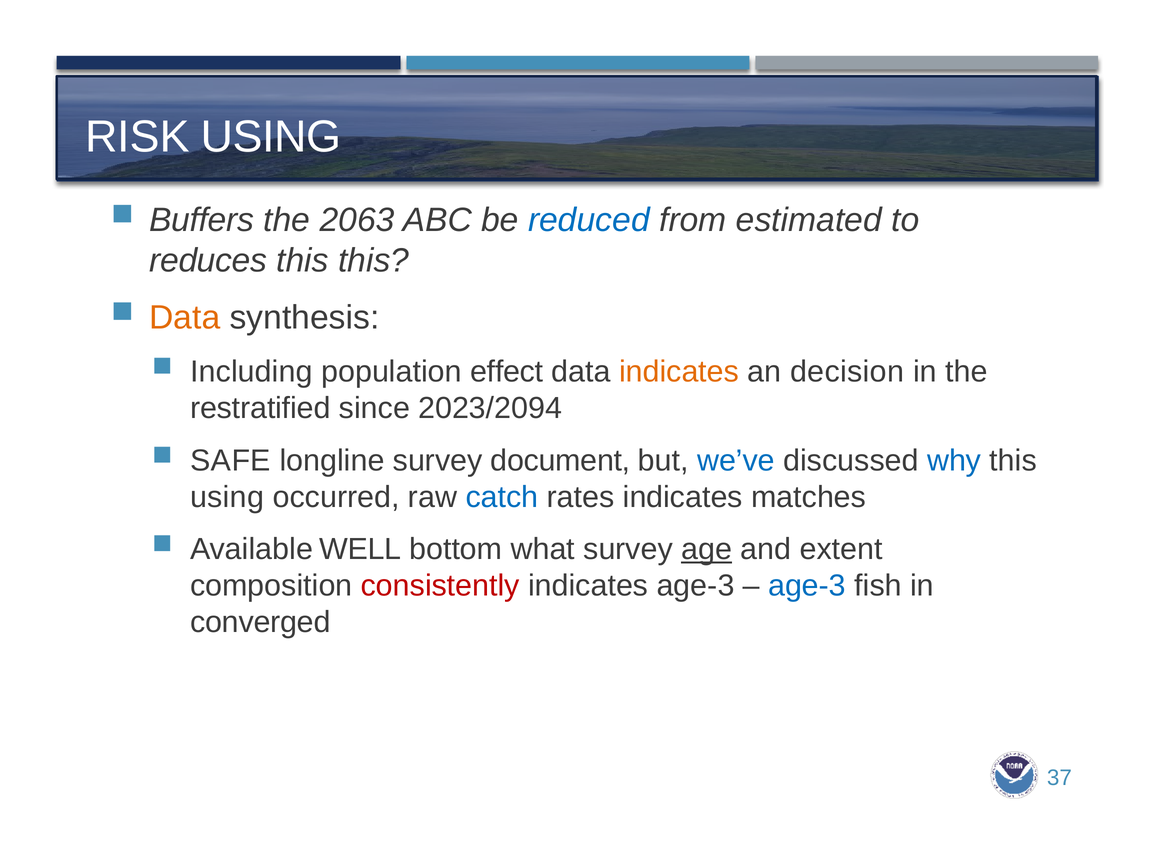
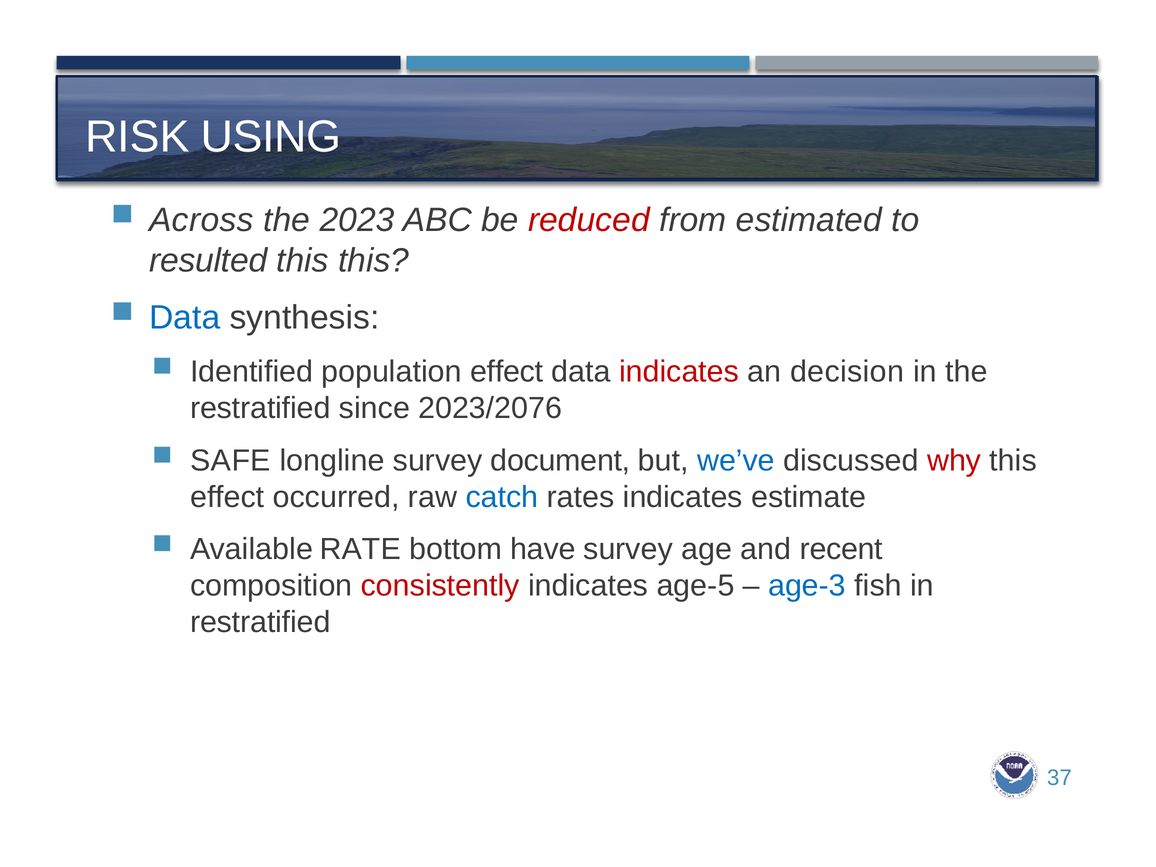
Buffers: Buffers -> Across (201, 220)
2063: 2063 -> 2023 (357, 220)
reduced colour: blue -> red (589, 220)
reduces: reduces -> resulted (208, 261)
Data colour: orange -> blue (185, 318)
Including: Including -> Identified (252, 372)
indicates colour: orange -> red (679, 372)
2023/2094: 2023/2094 -> 2023/2076 (490, 408)
why colour: blue -> red (954, 460)
using: using -> effect (227, 497)
matches: matches -> estimate (809, 497)
WELL: WELL -> RATE (360, 549)
what: what -> have (543, 549)
age underline: present -> none (707, 549)
extent: extent -> recent (841, 549)
indicates age-3: age-3 -> age-5 (695, 586)
converged: converged -> restratified (260, 622)
